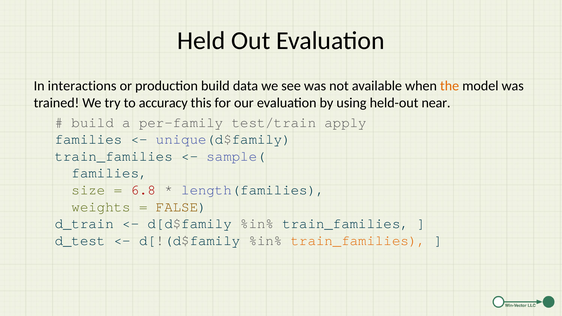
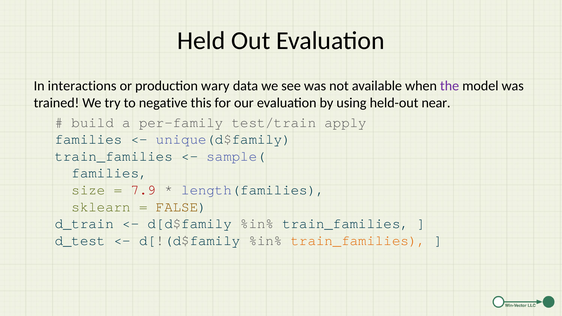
production build: build -> wary (215, 86)
the colour: orange -> purple (450, 86)
accuracy: accuracy -> negative (163, 103)
6.8: 6.8 -> 7.9 (143, 190)
weights: weights -> sklearn (101, 207)
